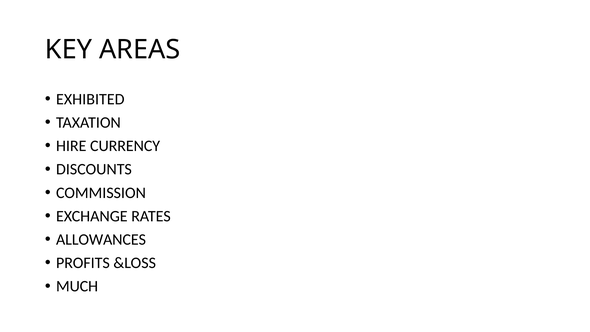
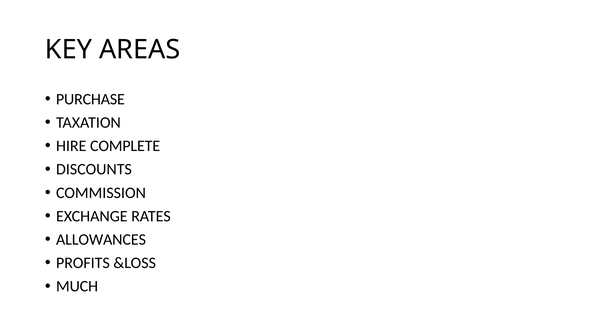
EXHIBITED: EXHIBITED -> PURCHASE (90, 99)
CURRENCY: CURRENCY -> COMPLETE (125, 146)
